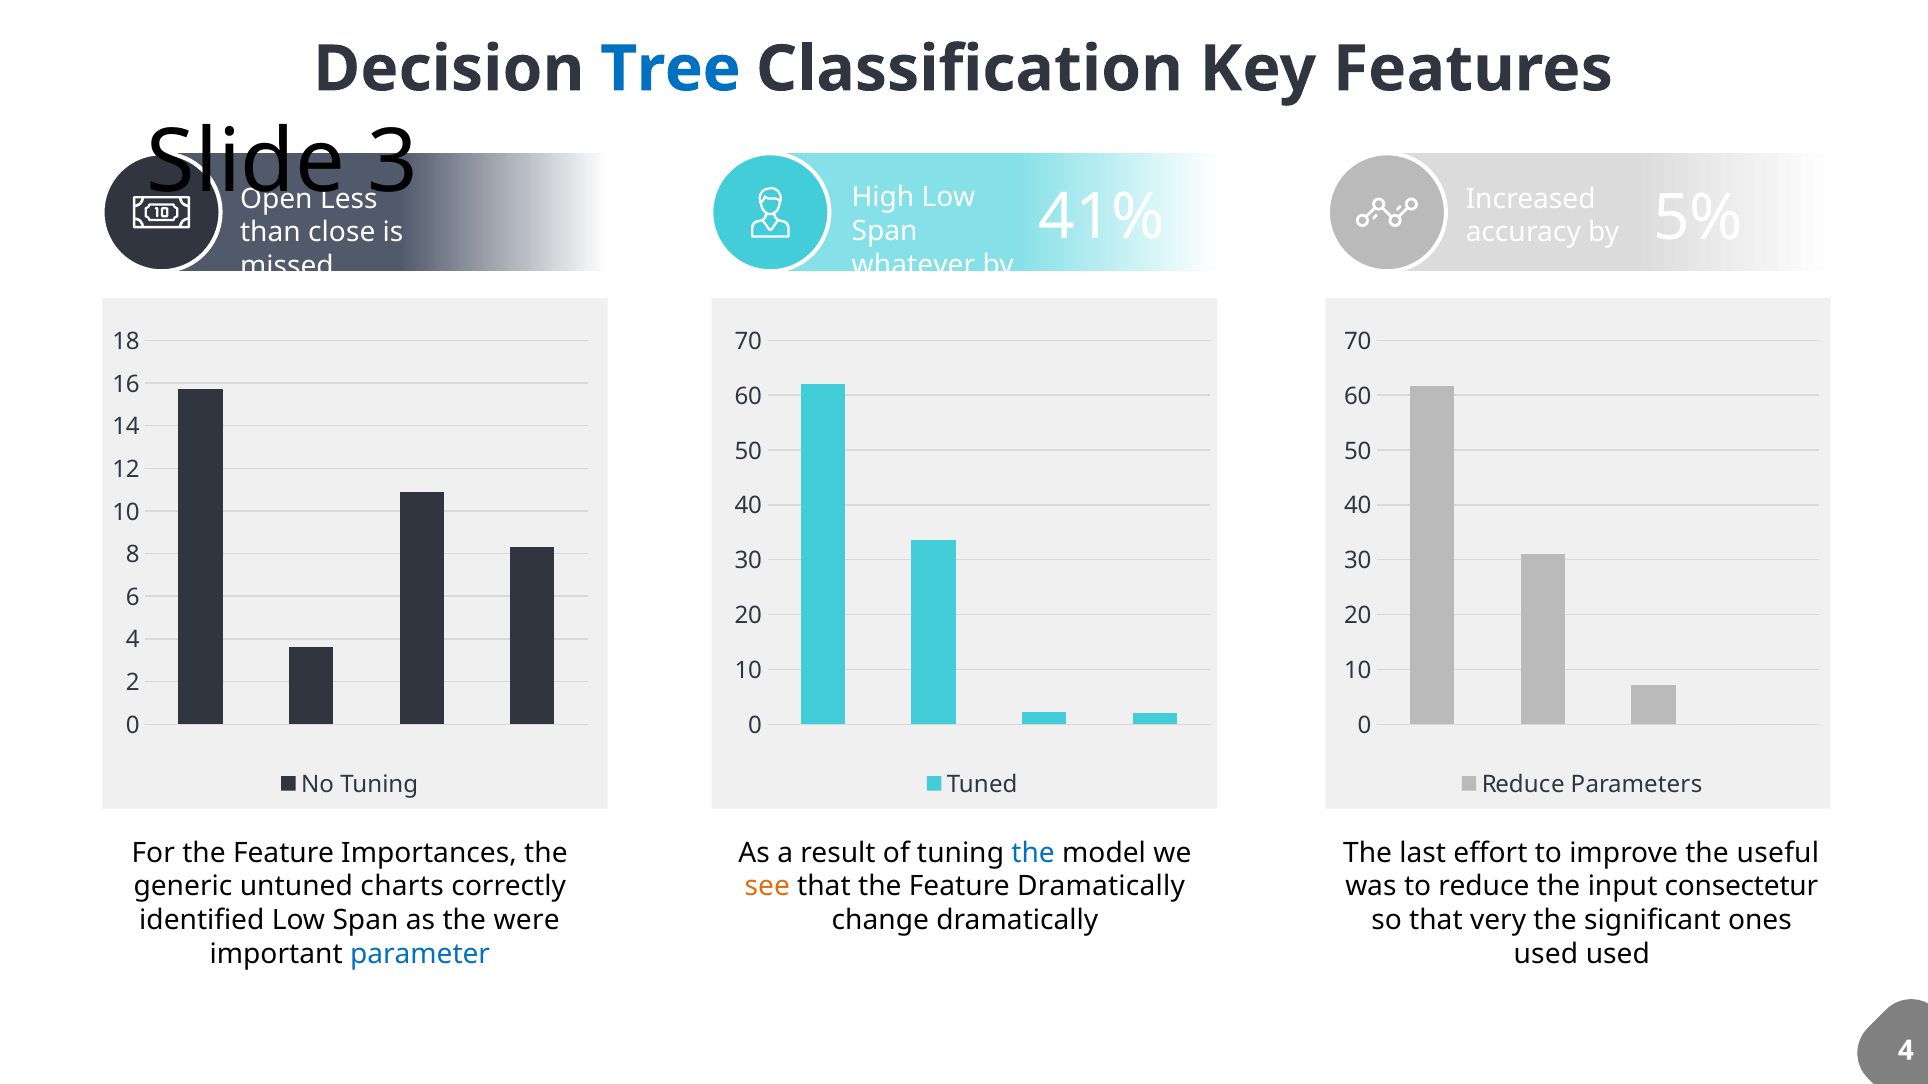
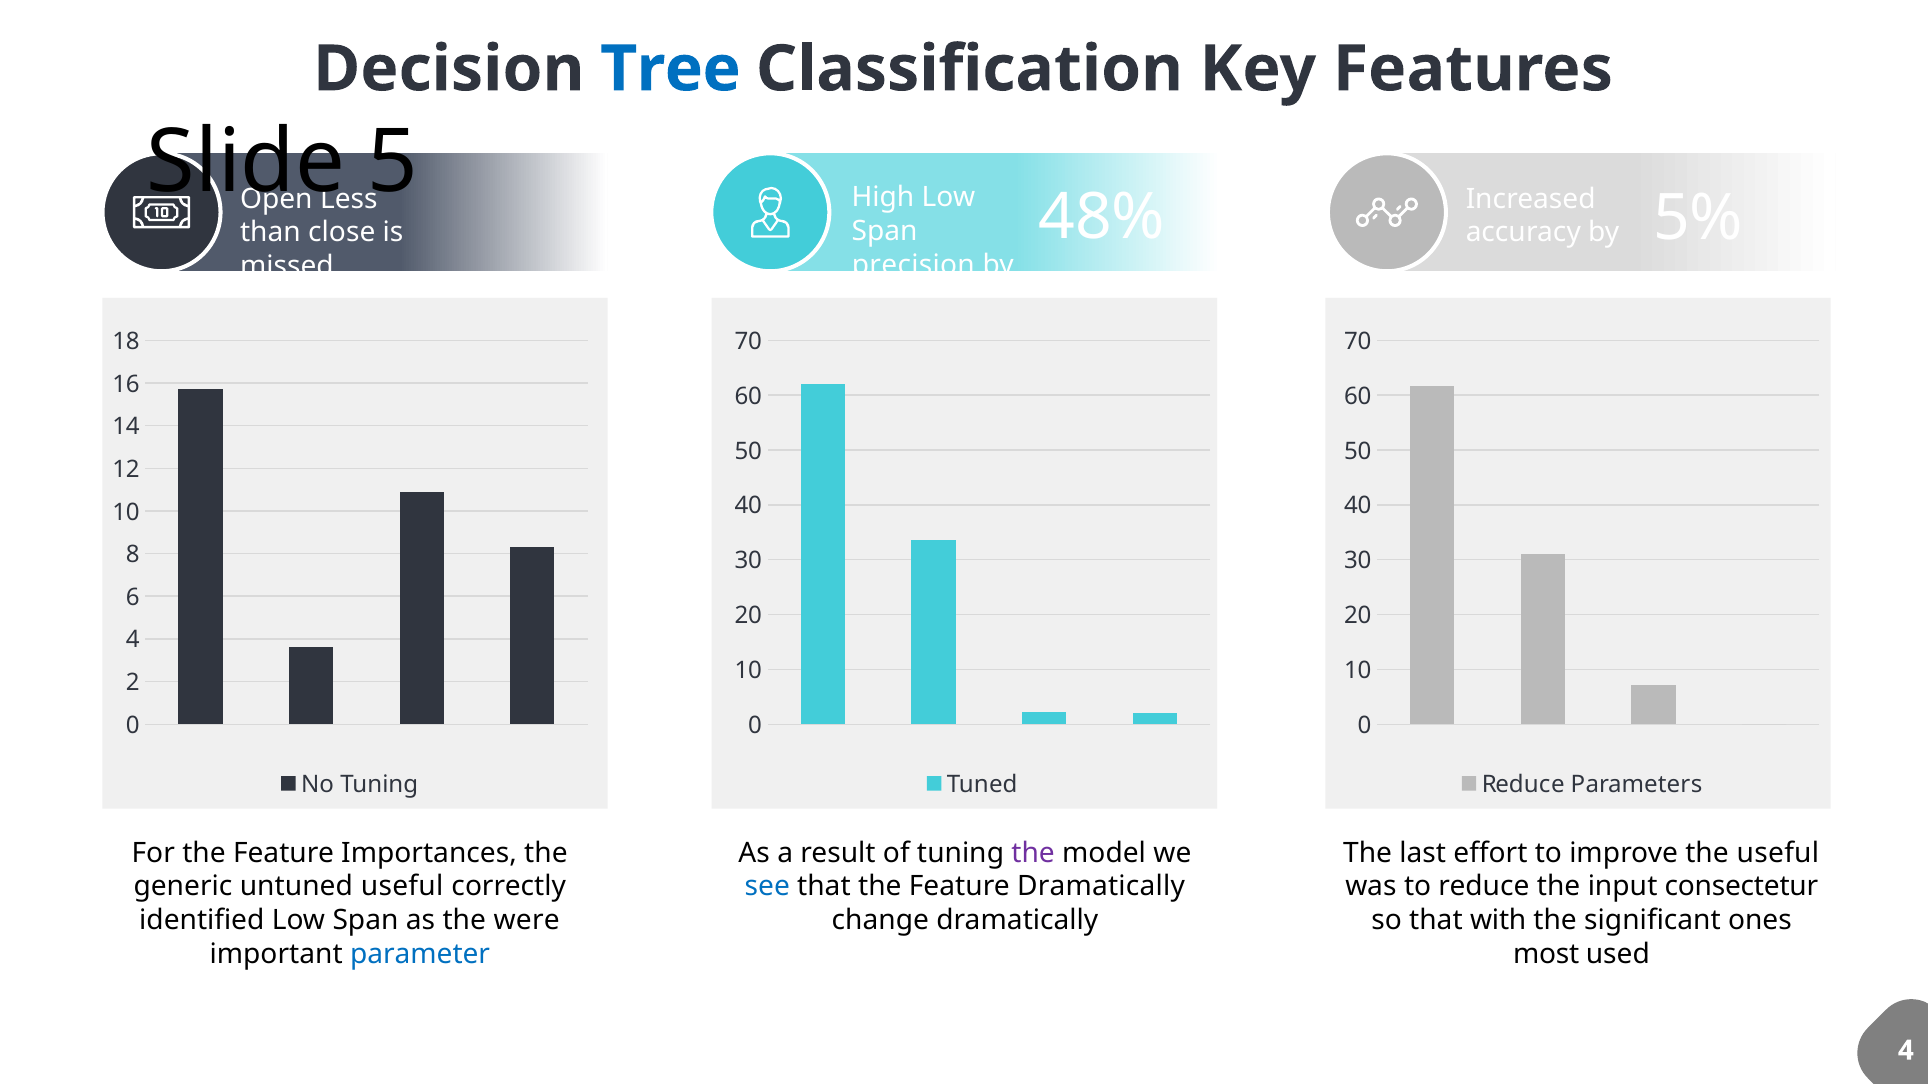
3: 3 -> 5 (393, 162)
41%: 41% -> 48% (1102, 217)
whatever: whatever -> precision (913, 265)
the colour: blue -> purple (1033, 853)
untuned charts: charts -> useful (402, 887)
see colour: orange -> blue (767, 887)
very: very -> with (1498, 921)
used: used -> most (1546, 954)
